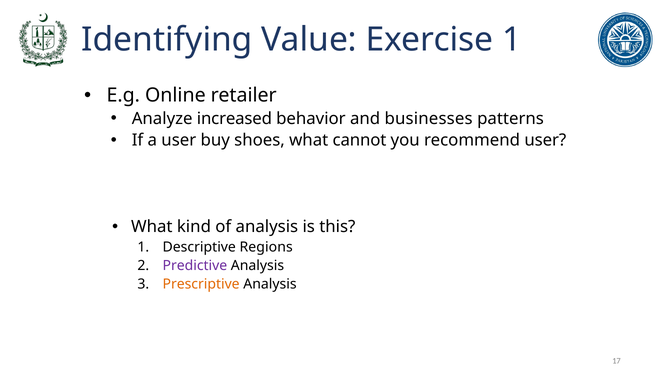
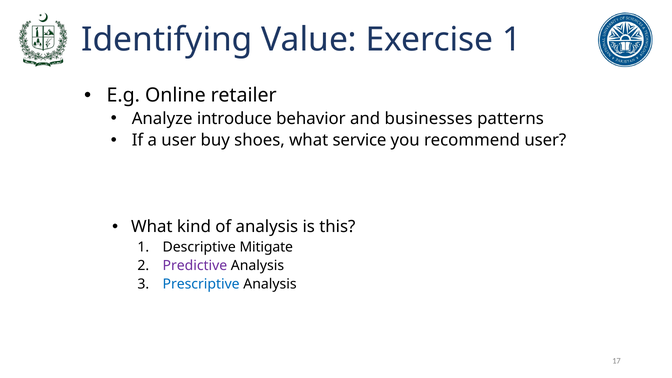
increased: increased -> introduce (234, 119)
cannot: cannot -> service (359, 140)
Regions: Regions -> Mitigate (266, 247)
Prescriptive colour: orange -> blue (201, 284)
